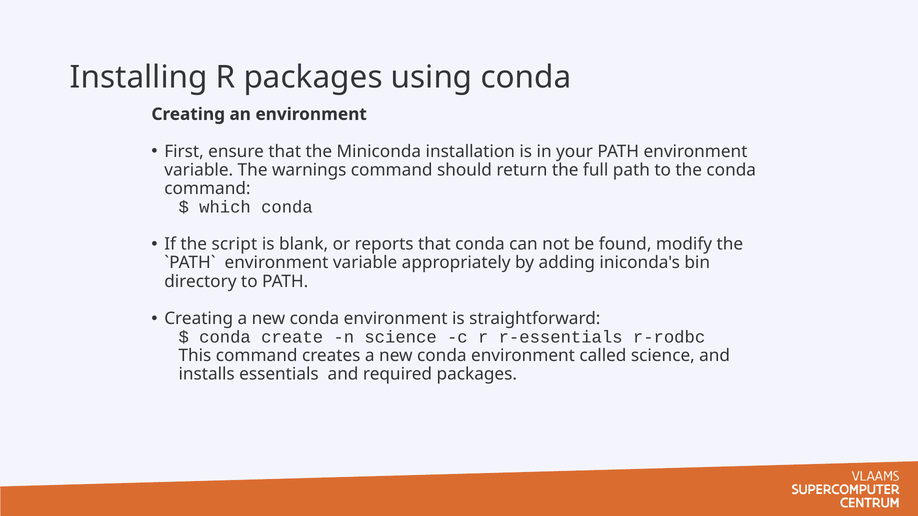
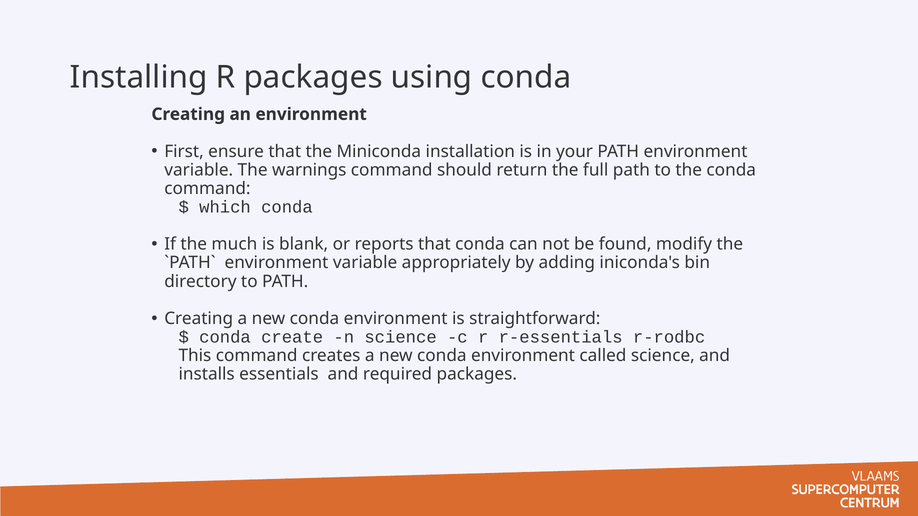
script: script -> much (234, 244)
